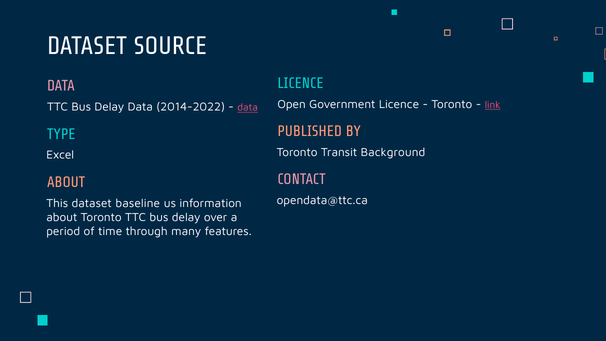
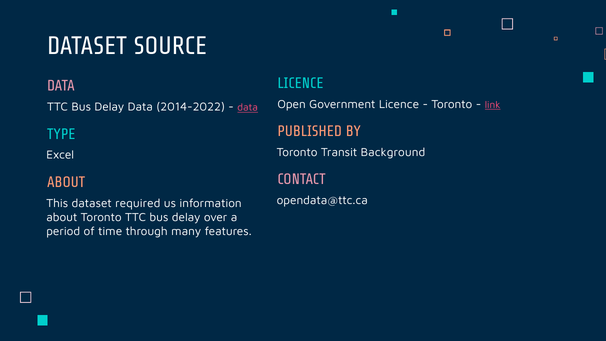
baseline: baseline -> required (138, 203)
